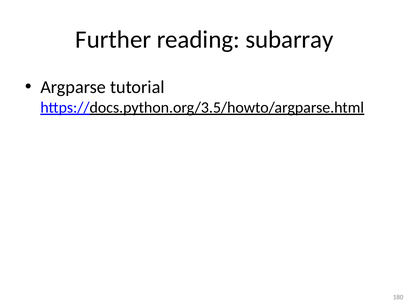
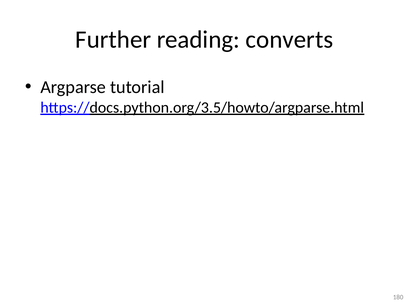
subarray: subarray -> converts (289, 40)
